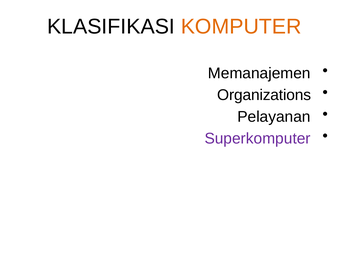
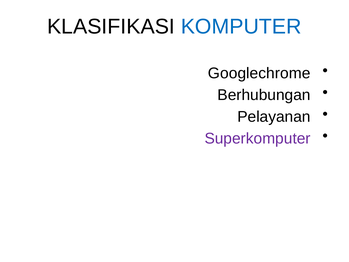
KOMPUTER colour: orange -> blue (241, 27)
Memanajemen: Memanajemen -> Googlechrome (259, 73)
Organizations: Organizations -> Berhubungan (264, 95)
